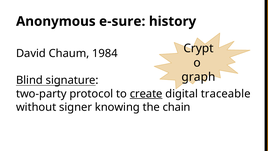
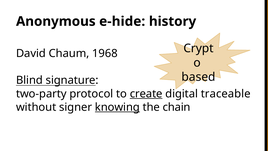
e-sure: e-sure -> e-hide (122, 21)
1984: 1984 -> 1968 (105, 53)
graph: graph -> based (199, 77)
knowing underline: none -> present (117, 107)
